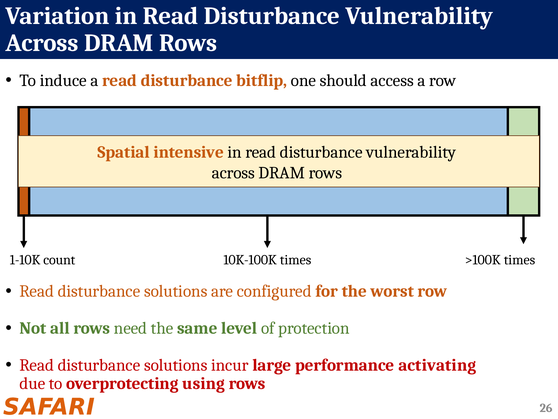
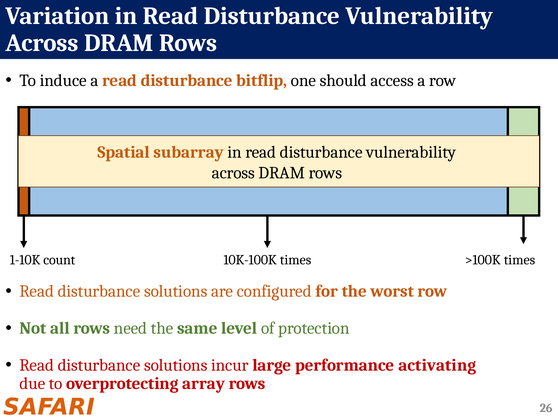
intensive: intensive -> subarray (189, 152)
using: using -> array (204, 383)
